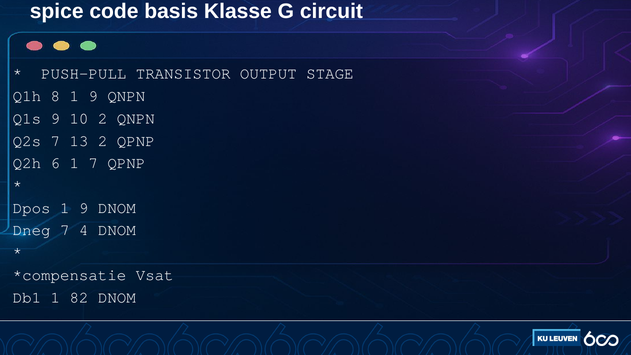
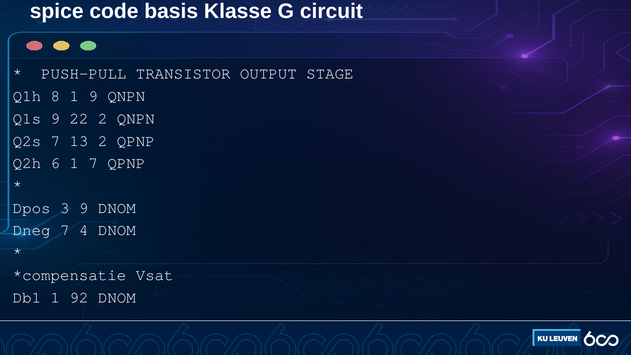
10: 10 -> 22 (79, 118)
Dpos 1: 1 -> 3 (65, 208)
82: 82 -> 92 (79, 297)
